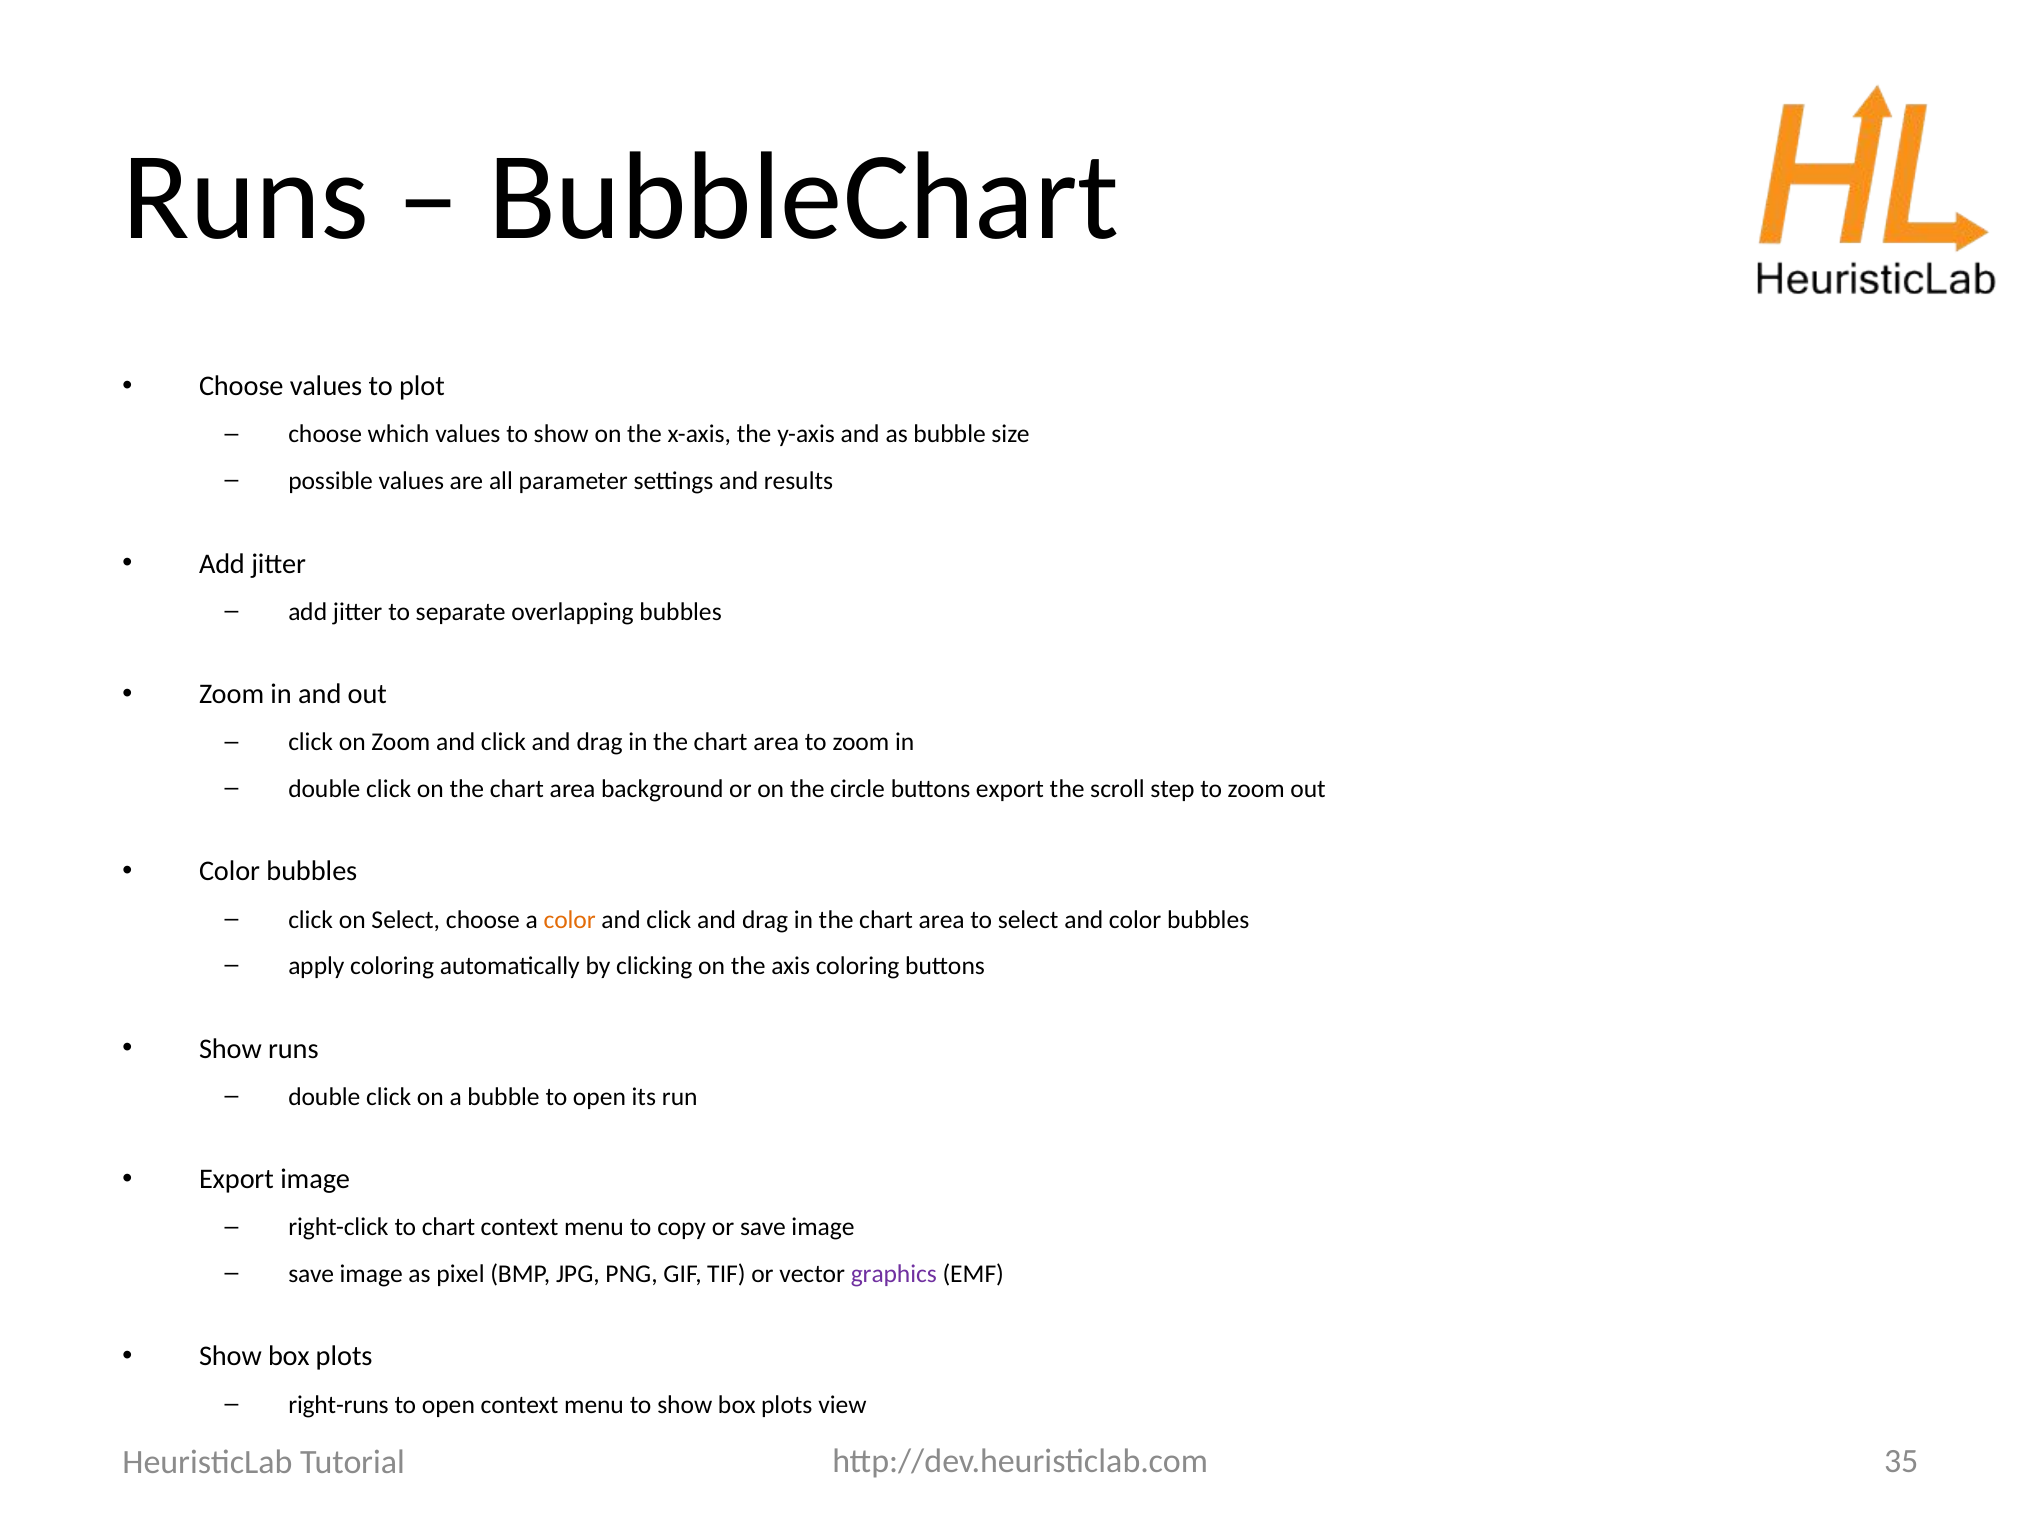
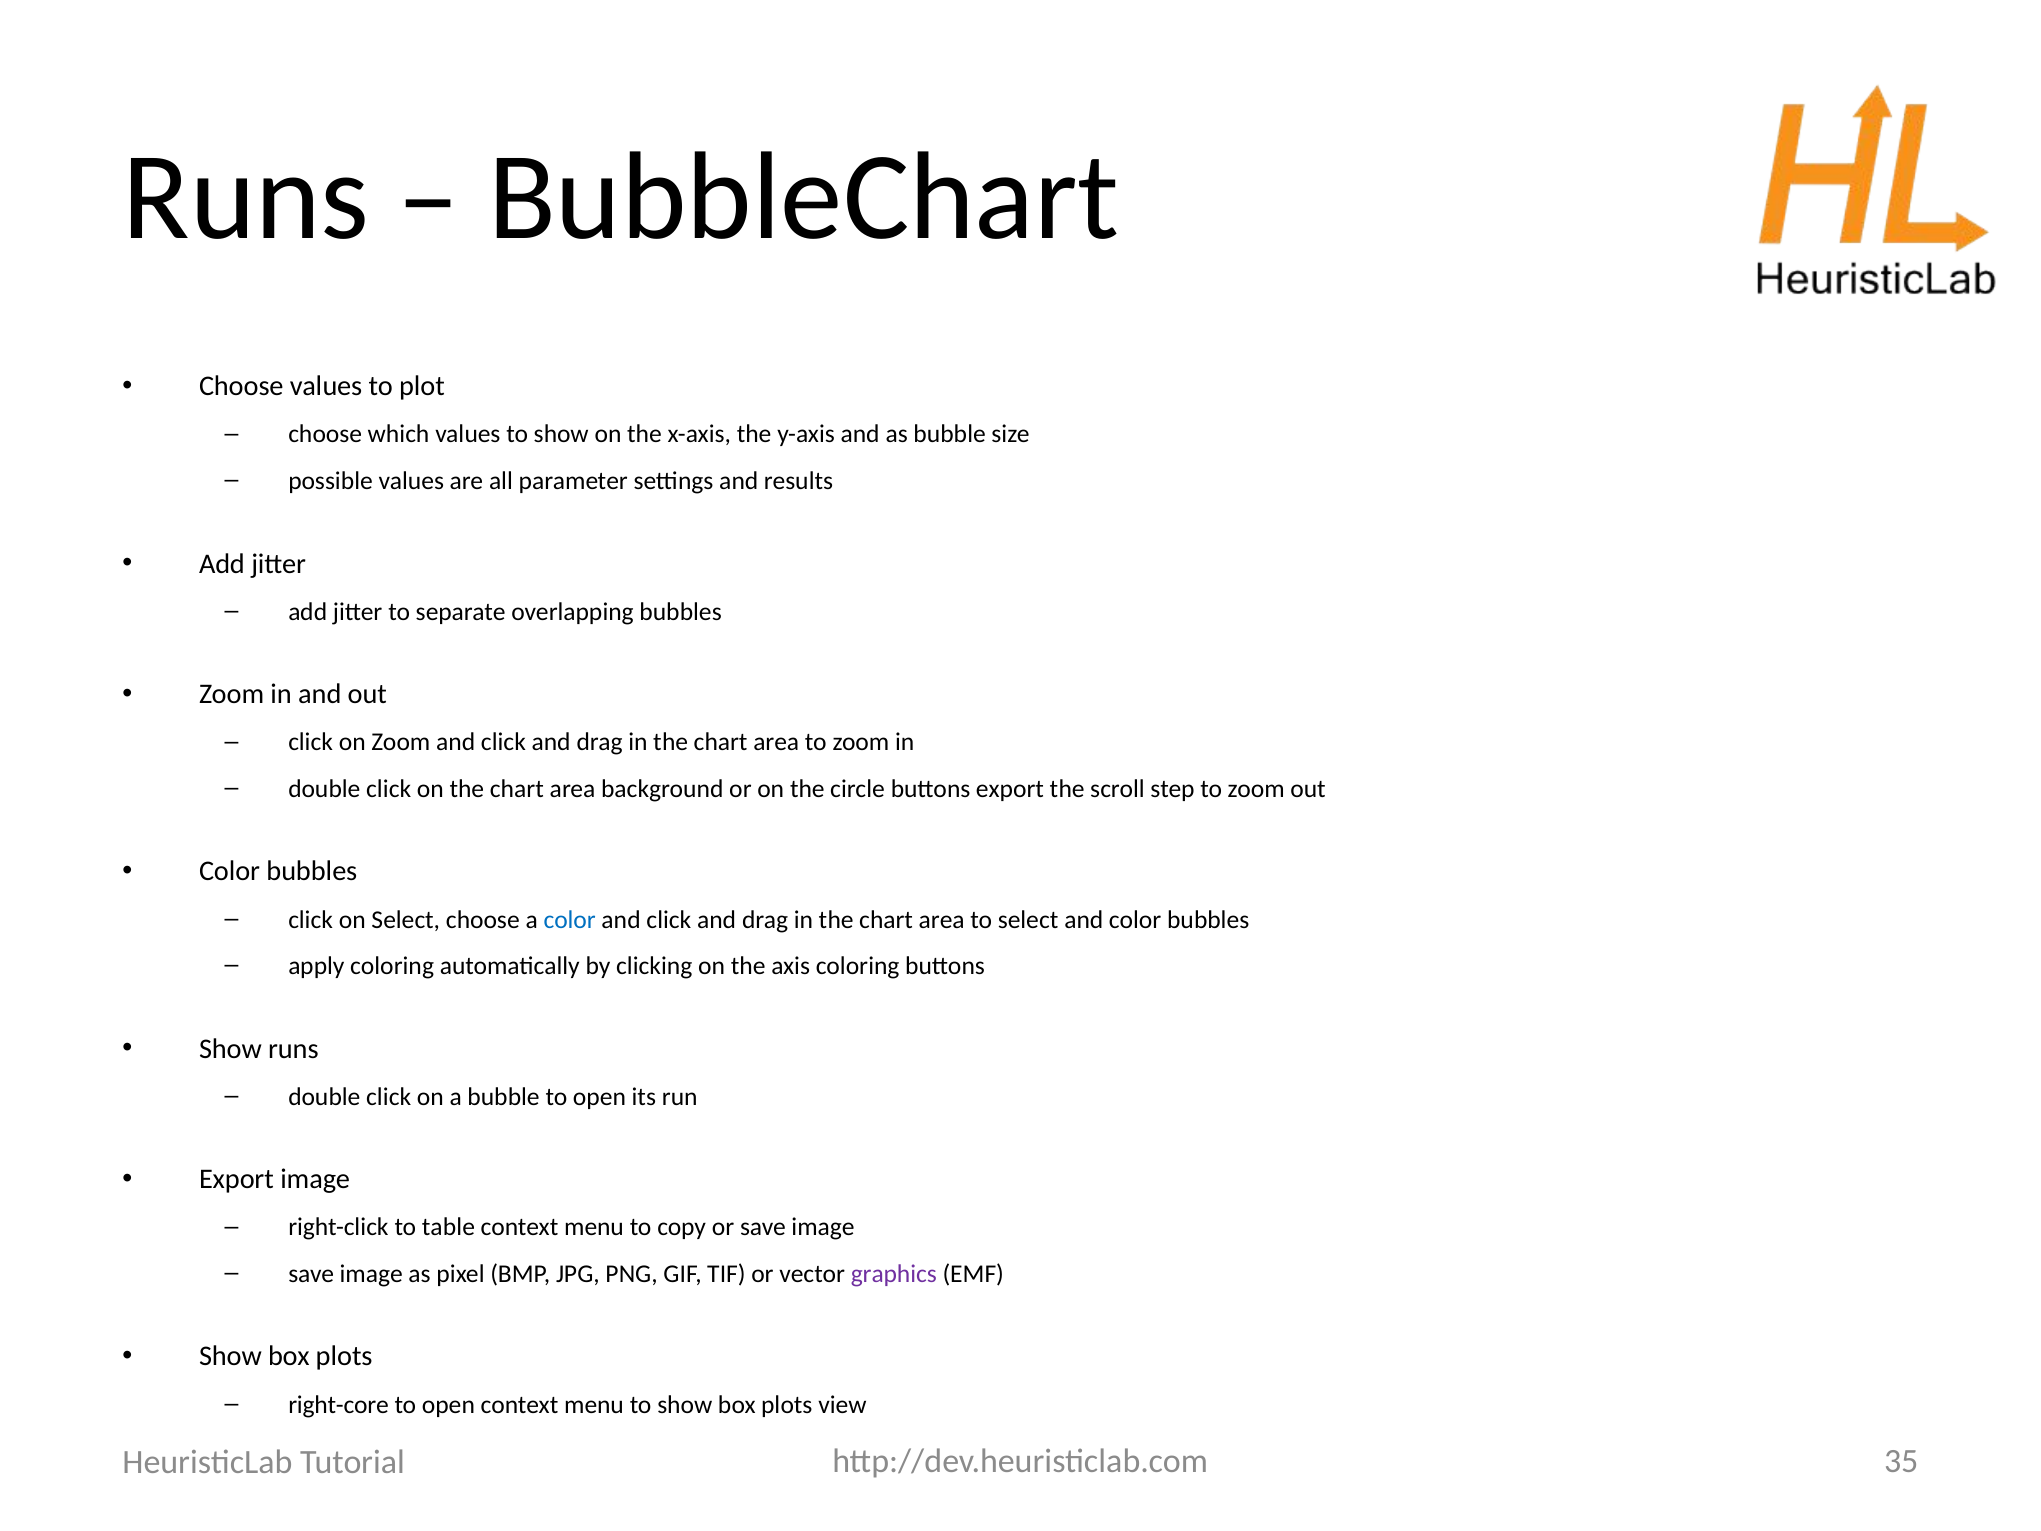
color colour: orange -> blue (570, 919)
to chart: chart -> table (448, 1227)
right-runs: right-runs -> right-core (339, 1404)
